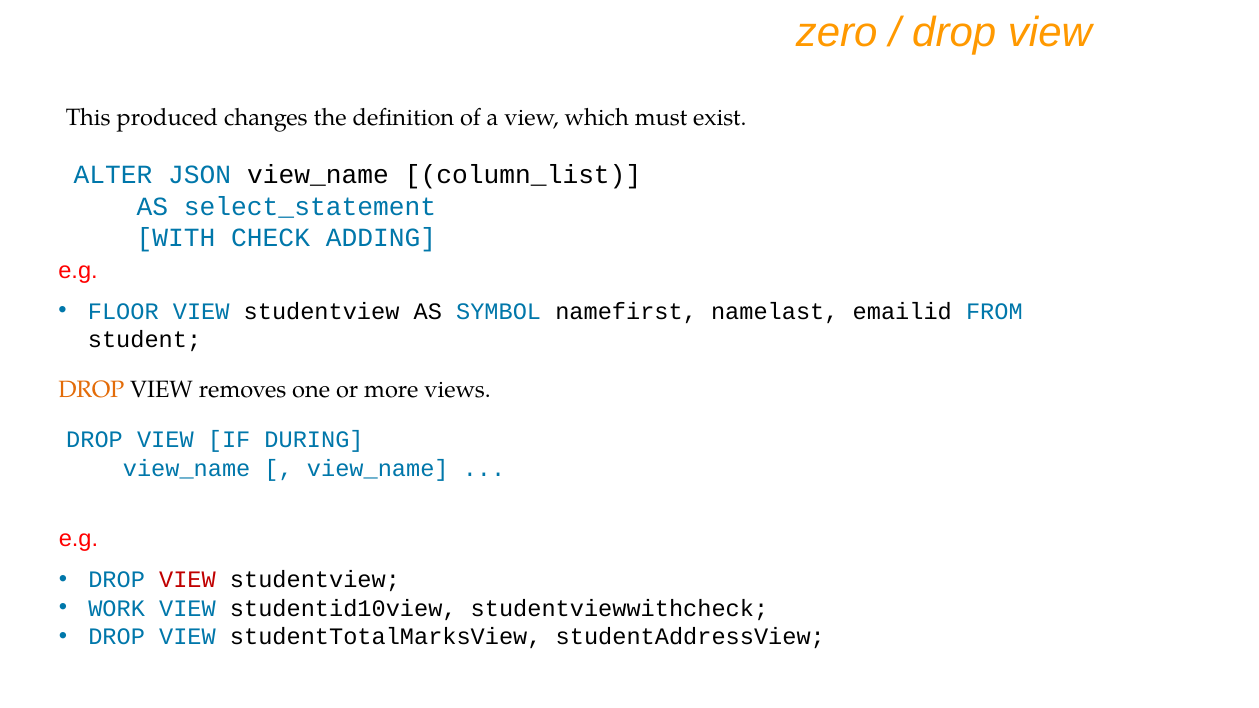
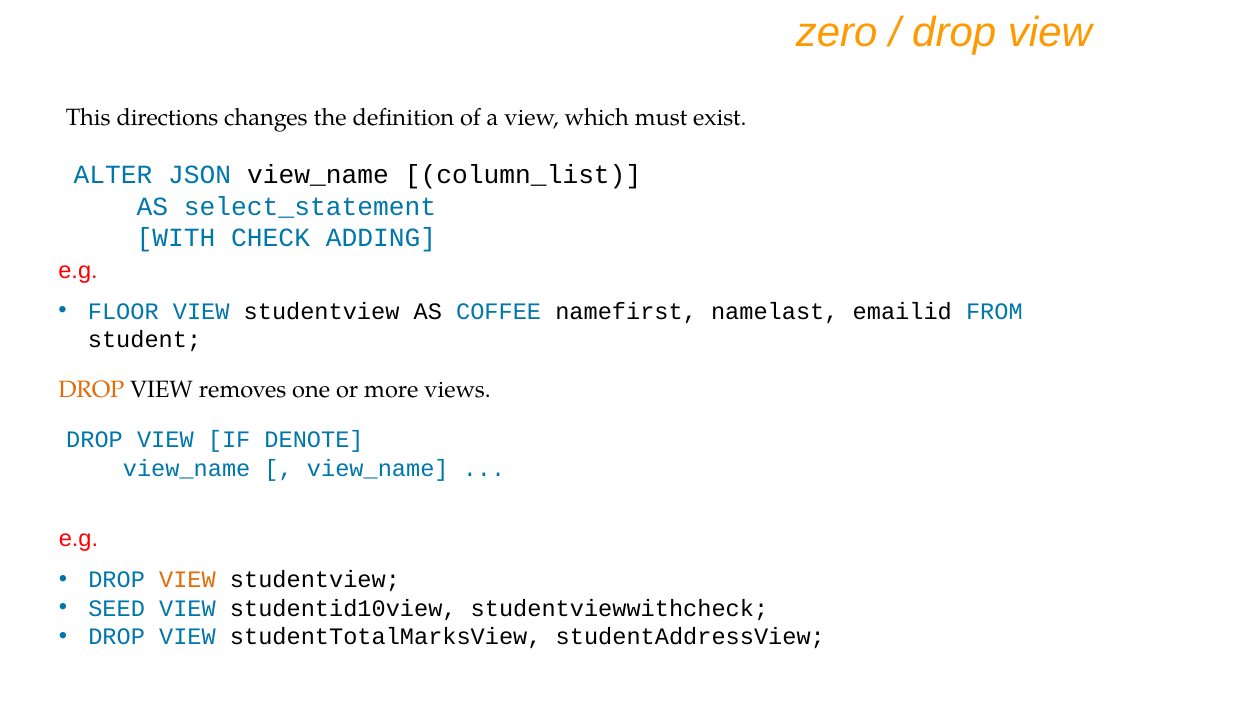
produced: produced -> directions (167, 118)
SYMBOL: SYMBOL -> COFFEE (499, 311)
DURING: DURING -> DENOTE (314, 440)
VIEW colour: red -> orange (187, 580)
WORK: WORK -> SEED (117, 608)
